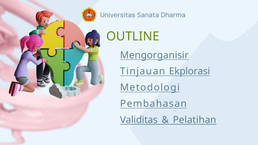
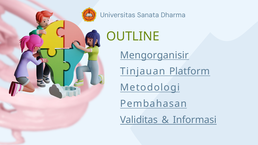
Ekplorasi: Ekplorasi -> Platform (190, 71)
Pelatihan: Pelatihan -> Informasi (195, 120)
